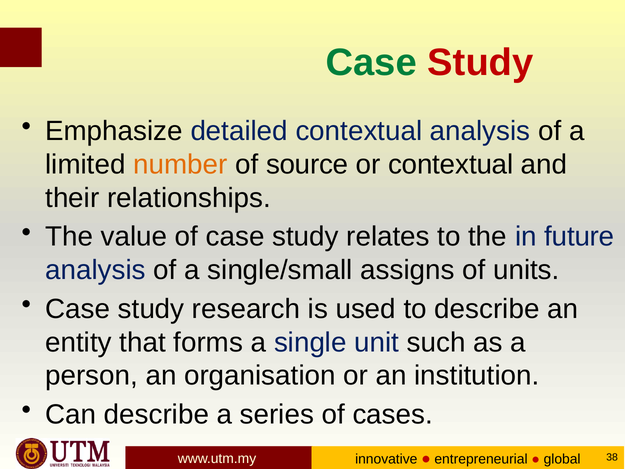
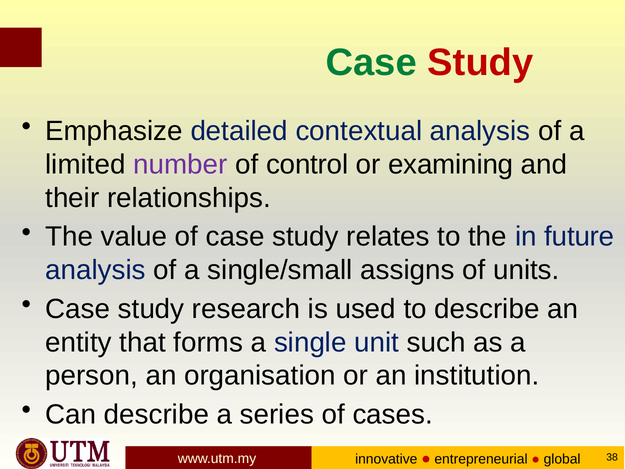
number colour: orange -> purple (180, 164)
source: source -> control (307, 164)
or contextual: contextual -> examining (451, 164)
